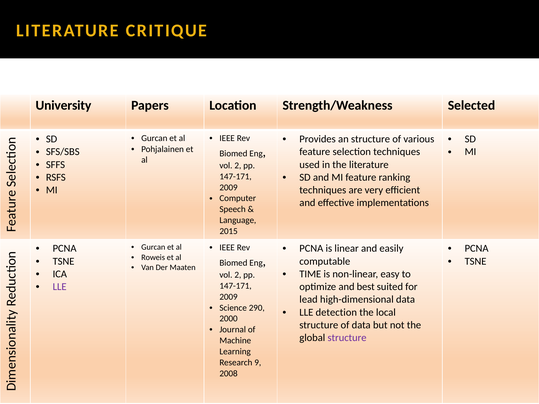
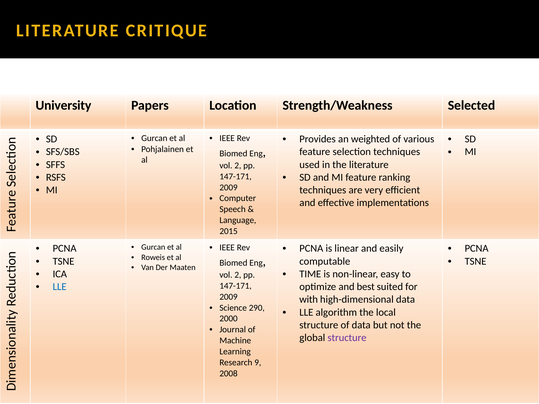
an structure: structure -> weighted (371, 139)
LLE colour: purple -> blue (60, 287)
lead: lead -> with (309, 300)
detection: detection -> algorithm (336, 312)
